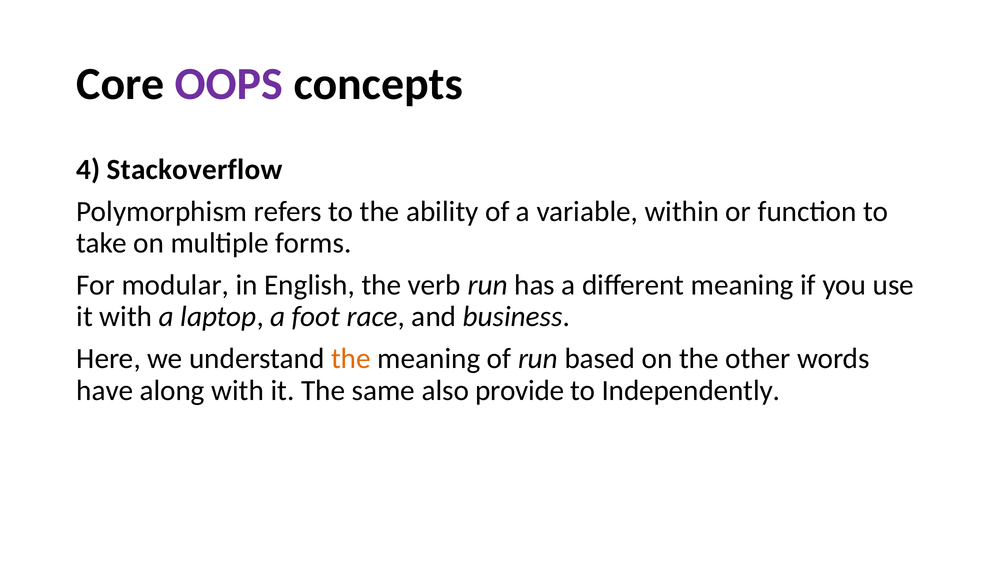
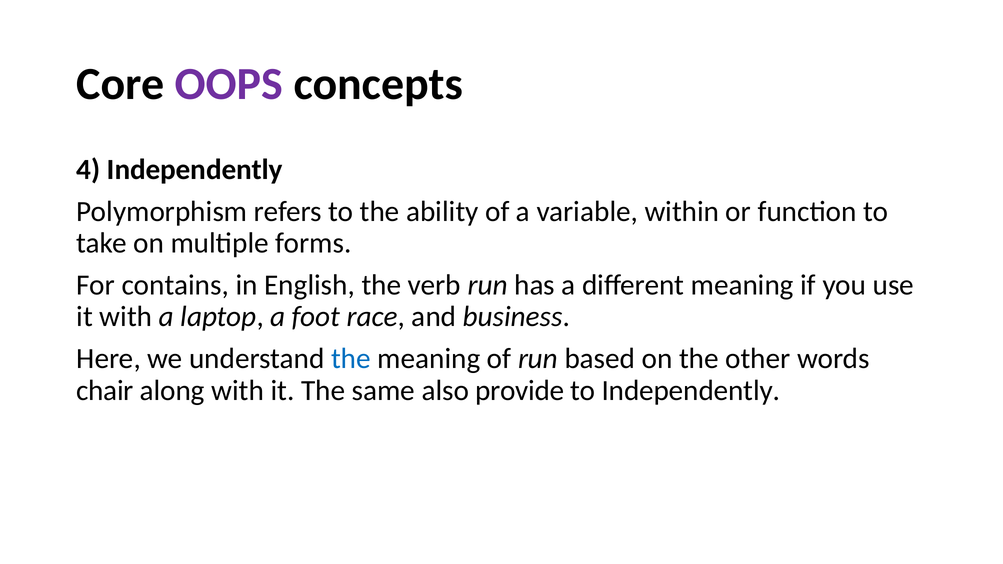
4 Stackoverflow: Stackoverflow -> Independently (195, 170)
modular: modular -> contains (175, 285)
the colour: orange -> blue (351, 359)
have: have -> chair (105, 391)
